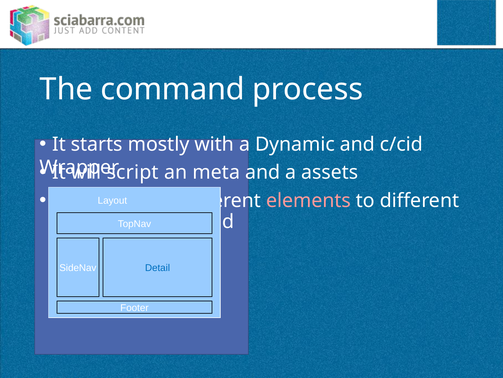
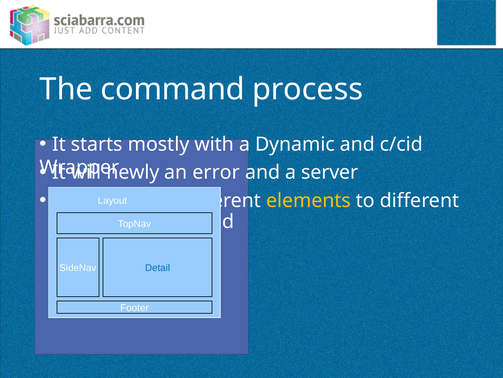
script: script -> newly (133, 172)
meta: meta -> error (216, 172)
assets: assets -> server (330, 172)
elements colour: pink -> yellow (309, 200)
